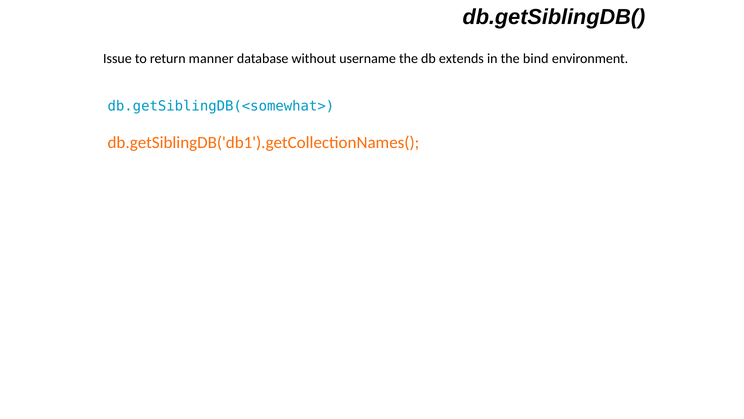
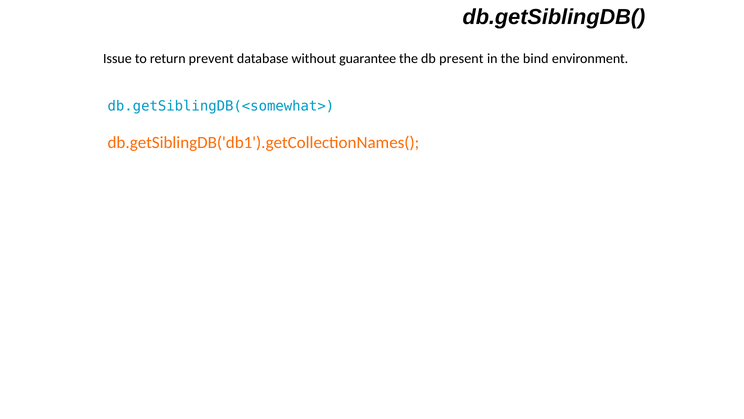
manner: manner -> prevent (211, 59)
username: username -> guarantee (368, 59)
extends: extends -> present (461, 59)
